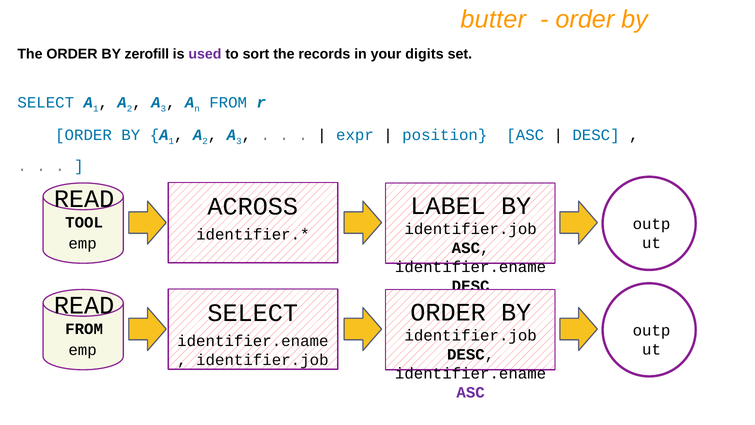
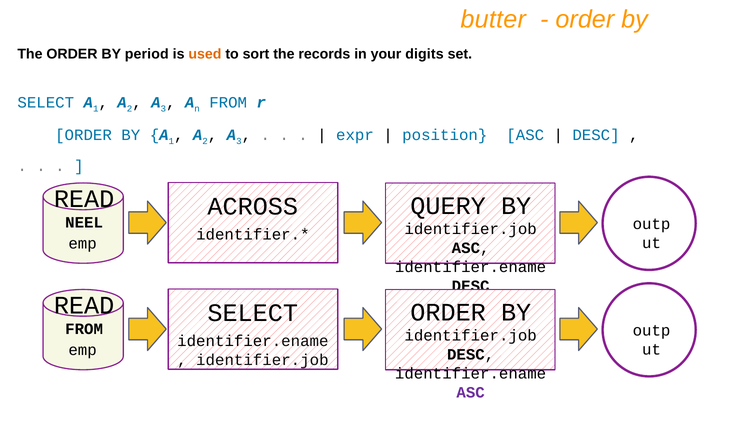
zerofill: zerofill -> period (147, 54)
used colour: purple -> orange (205, 54)
LABEL: LABEL -> QUERY (448, 206)
TOOL: TOOL -> NEEL (84, 223)
